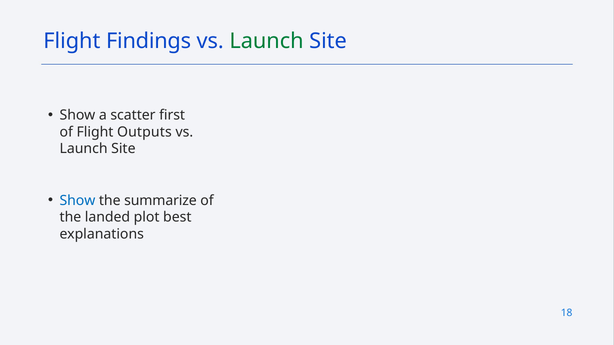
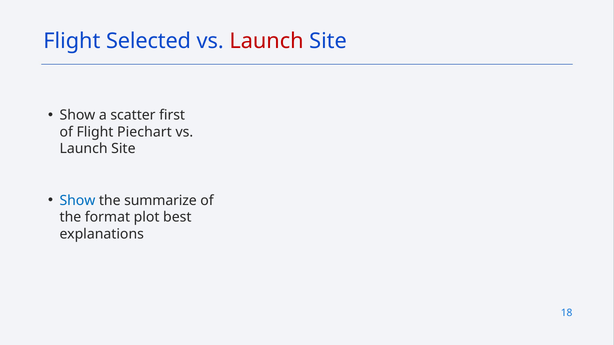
Findings: Findings -> Selected (149, 41)
Launch colour: green -> red (266, 41)
Outputs: Outputs -> Piechart (144, 132)
landed: landed -> format (107, 218)
